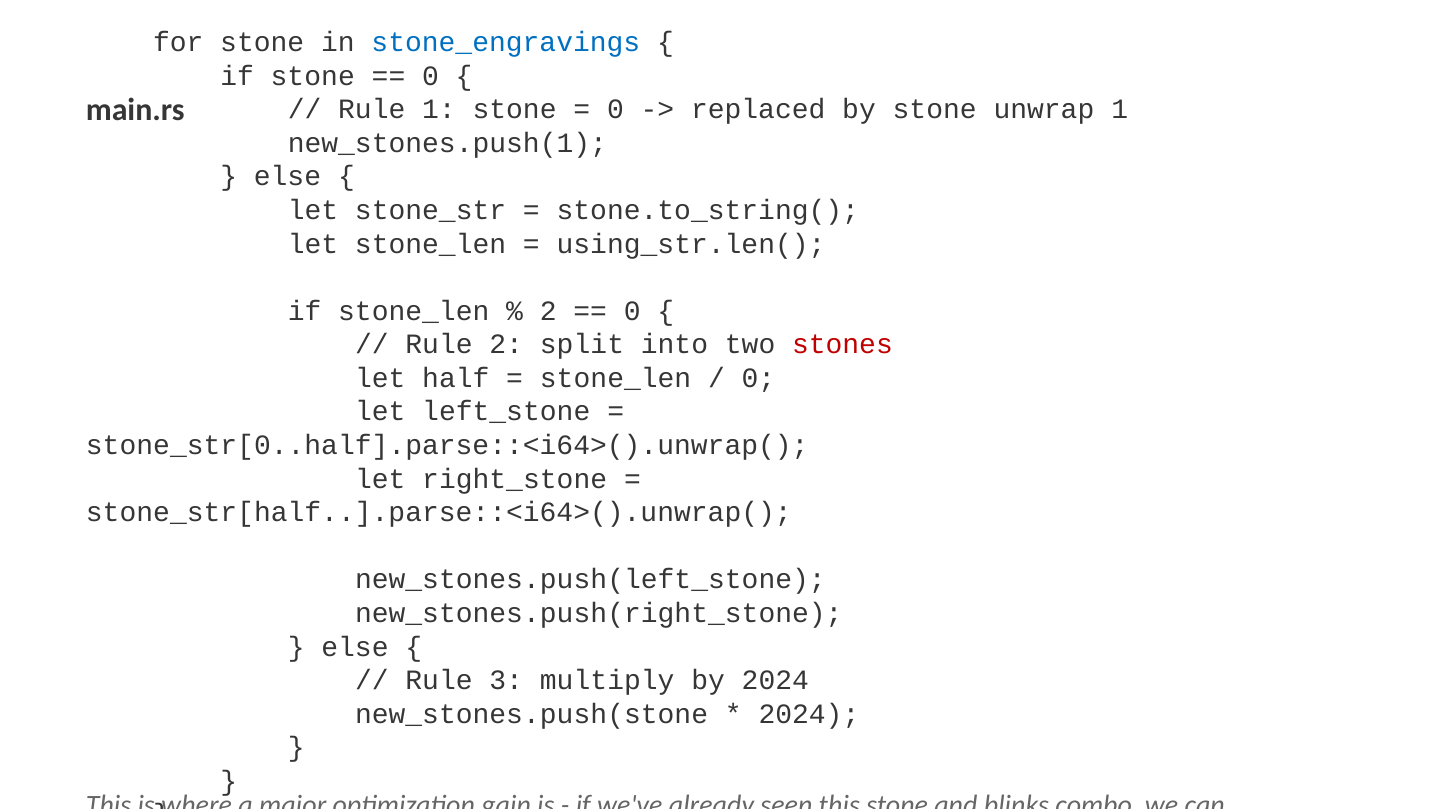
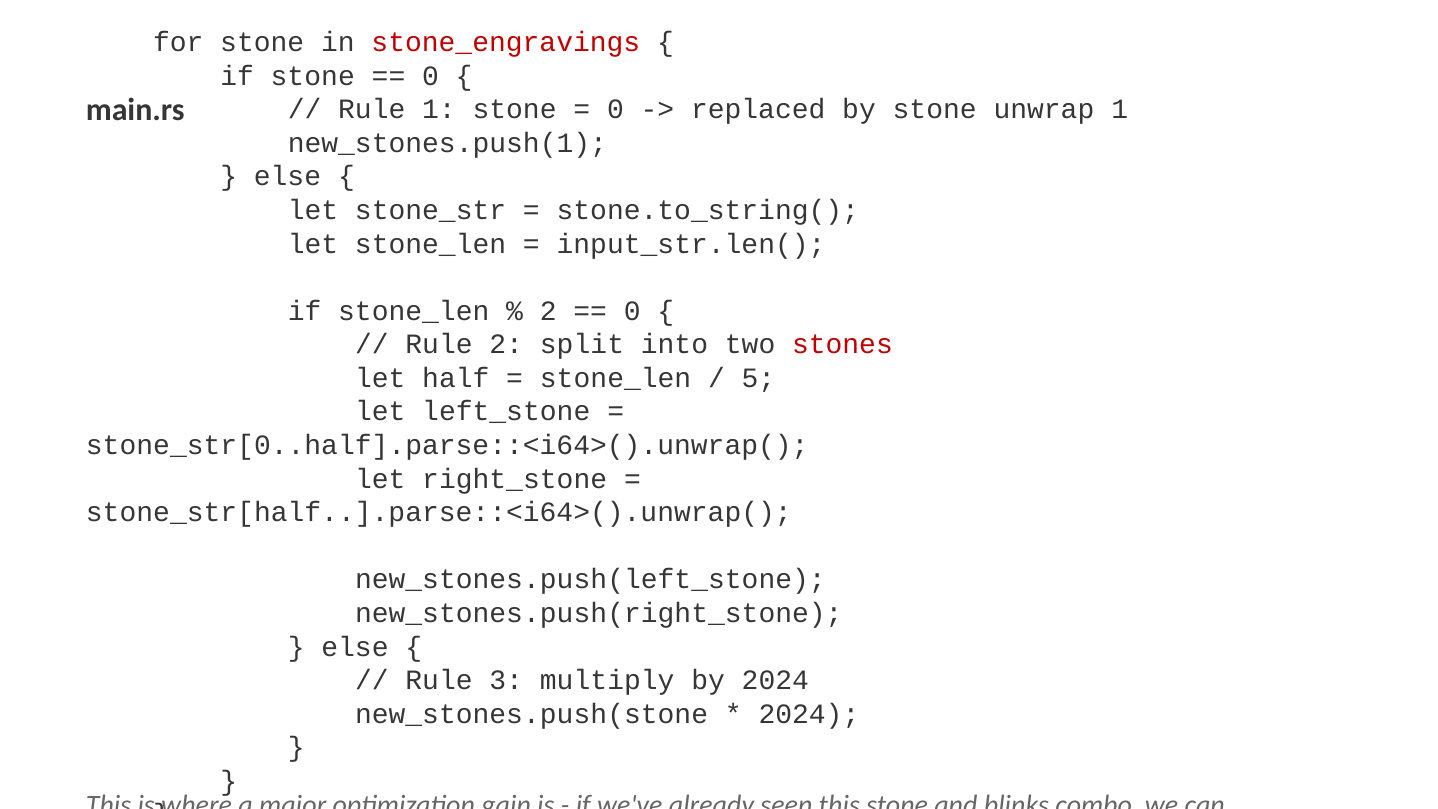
stone_engravings colour: blue -> red (506, 42)
using_str.len(: using_str.len( -> input_str.len( (691, 244)
0: 0 -> 5 (758, 378)
